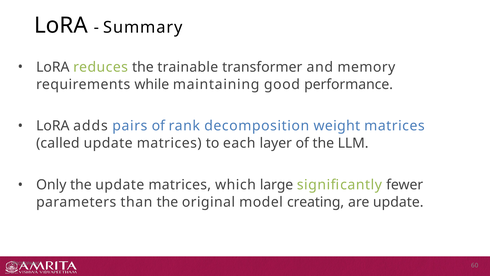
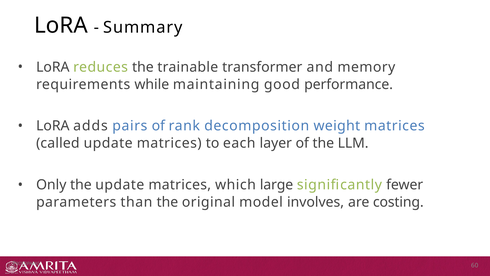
creating: creating -> involves (316, 202)
are update: update -> costing (398, 202)
